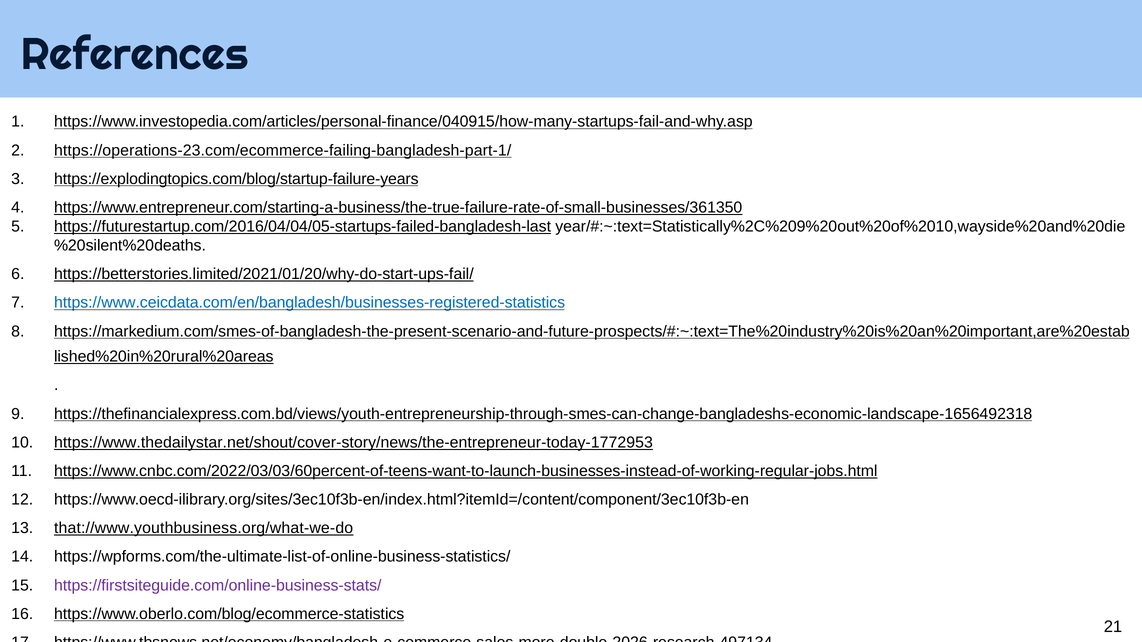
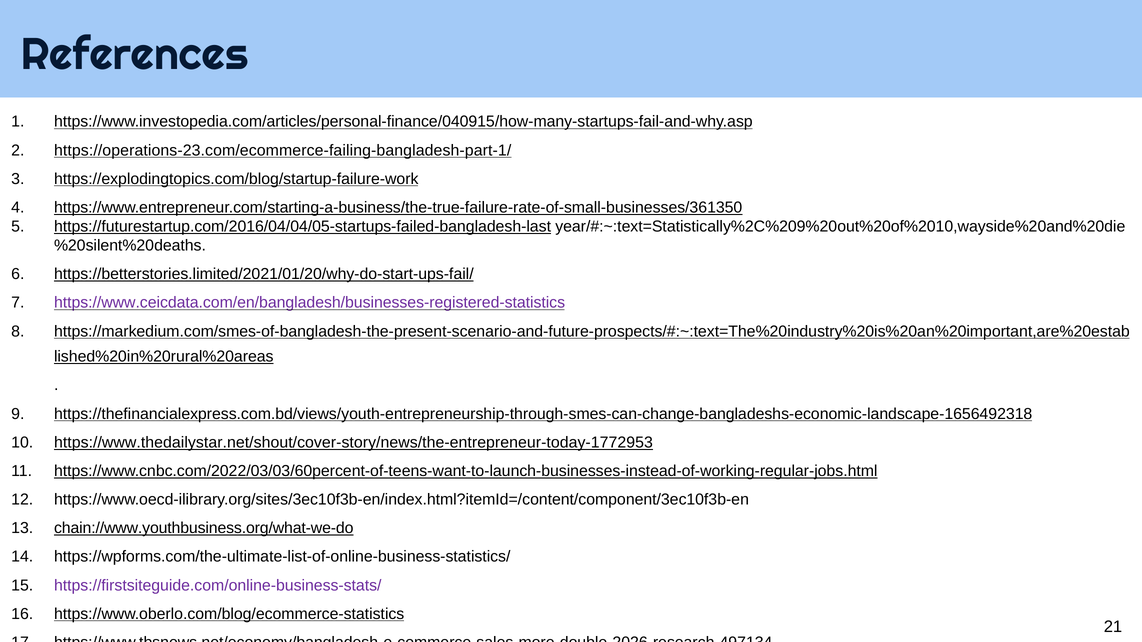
https://explodingtopics.com/blog/startup-failure-years: https://explodingtopics.com/blog/startup-failure-years -> https://explodingtopics.com/blog/startup-failure-work (236, 179)
https://www.ceicdata.com/en/bangladesh/businesses-registered-statistics colour: blue -> purple (310, 303)
that://www.youthbusiness.org/what-we-do: that://www.youthbusiness.org/what-we-do -> chain://www.youthbusiness.org/what-we-do (204, 528)
